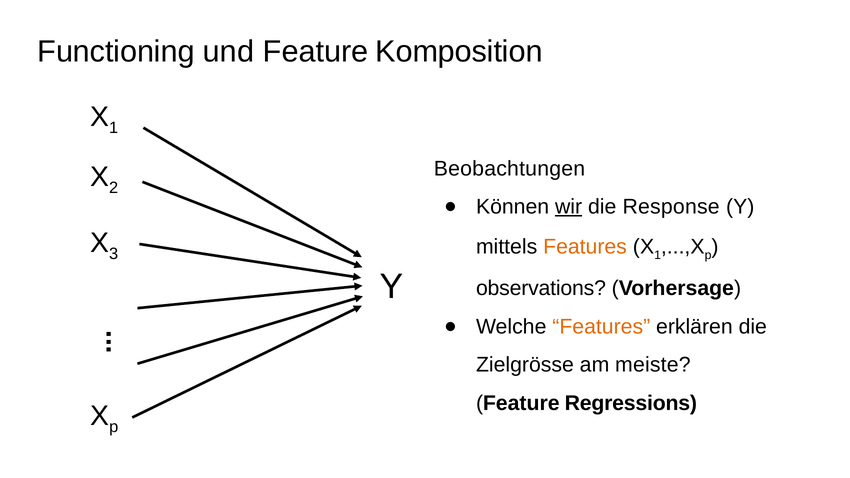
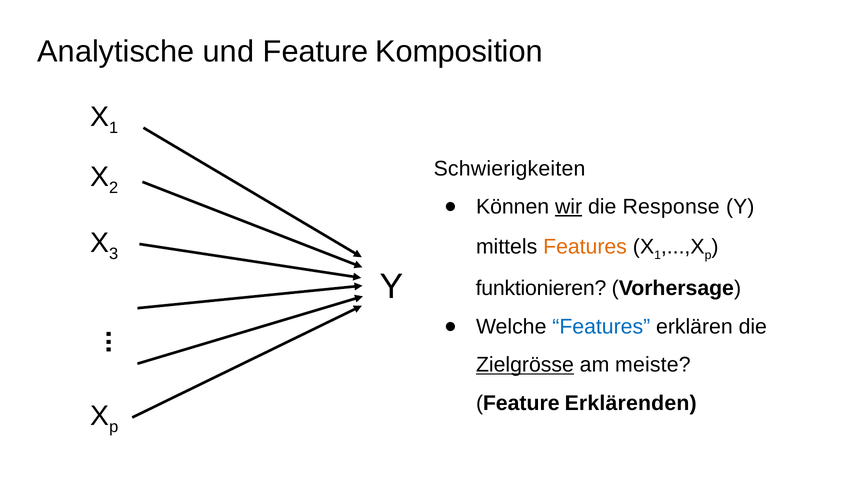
Functioning: Functioning -> Analytische (116, 52)
Beobachtungen: Beobachtungen -> Schwierigkeiten (509, 169)
observations: observations -> funktionieren (541, 289)
Features colour: orange -> blue (601, 327)
Zielgrösse underline: none -> present (525, 365)
Regressions: Regressions -> Erklärenden (631, 403)
